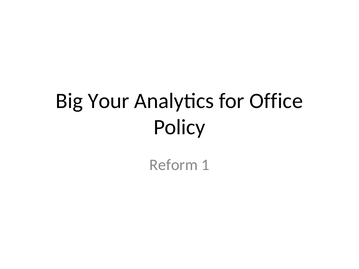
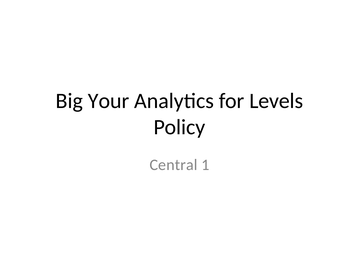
Office: Office -> Levels (276, 101)
Reform: Reform -> Central (174, 165)
